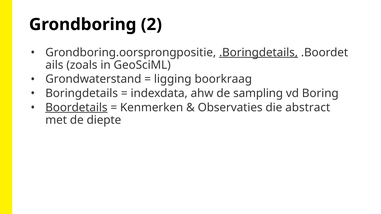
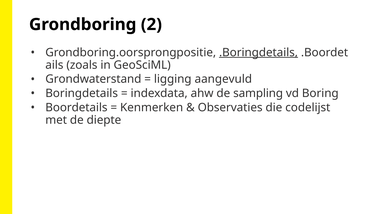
boorkraag: boorkraag -> aangevuld (223, 79)
Boordetails underline: present -> none (76, 108)
abstract: abstract -> codelijst (308, 108)
